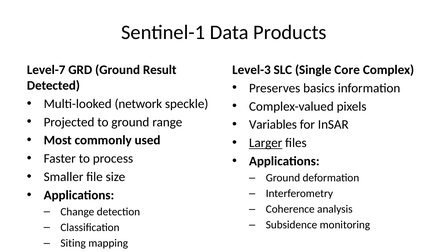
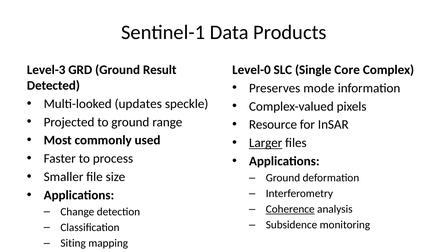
Level-7: Level-7 -> Level-3 (46, 70)
Level-3: Level-3 -> Level-0 (251, 70)
basics: basics -> mode (319, 88)
network: network -> updates (138, 104)
Variables: Variables -> Resource (273, 125)
Coherence underline: none -> present (290, 209)
